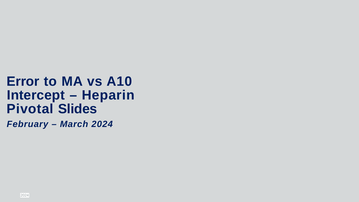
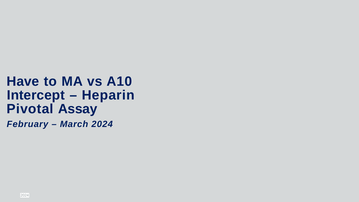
Error: Error -> Have (23, 81)
Slides: Slides -> Assay (78, 109)
